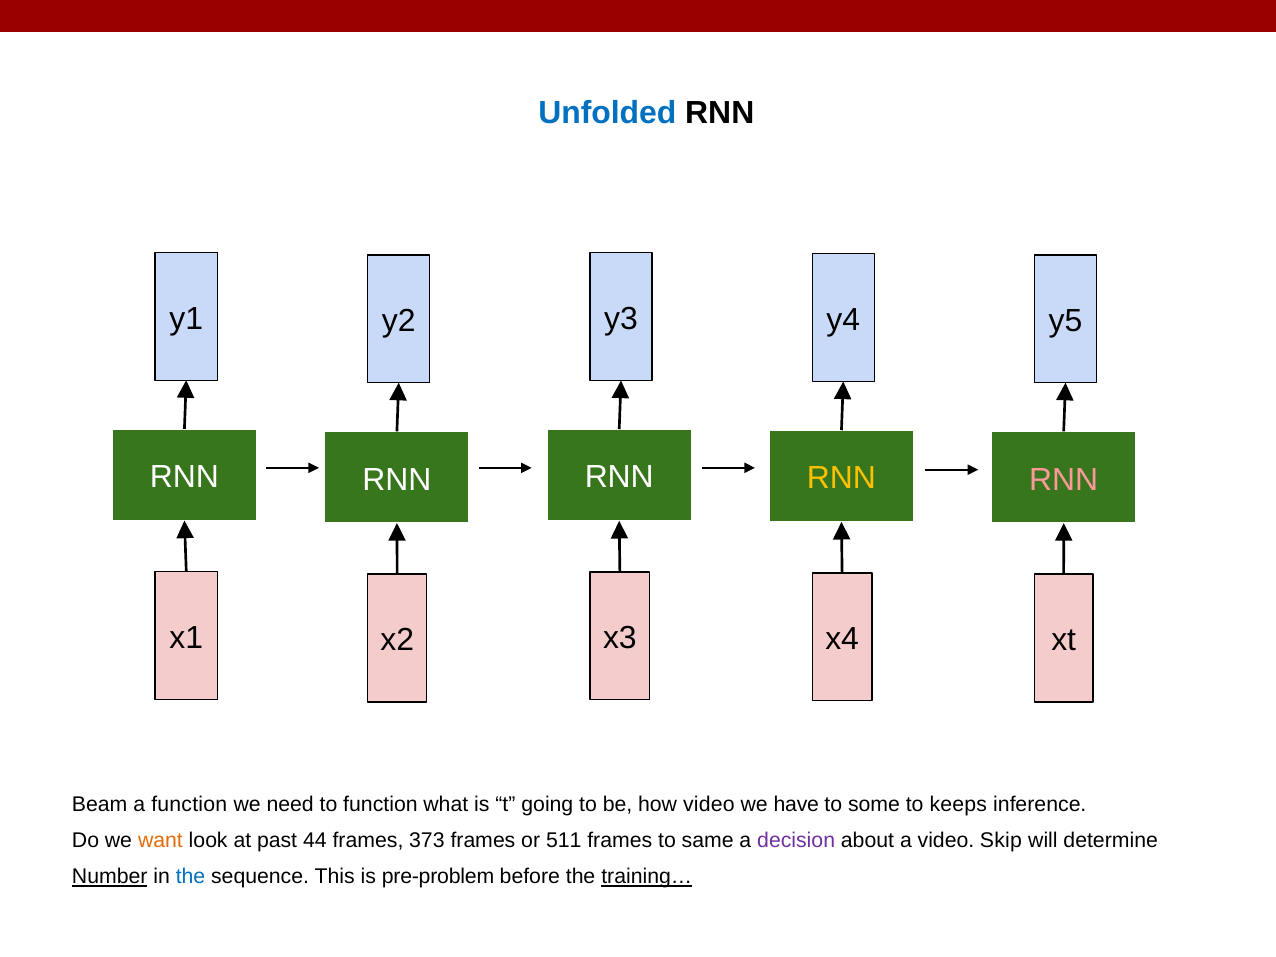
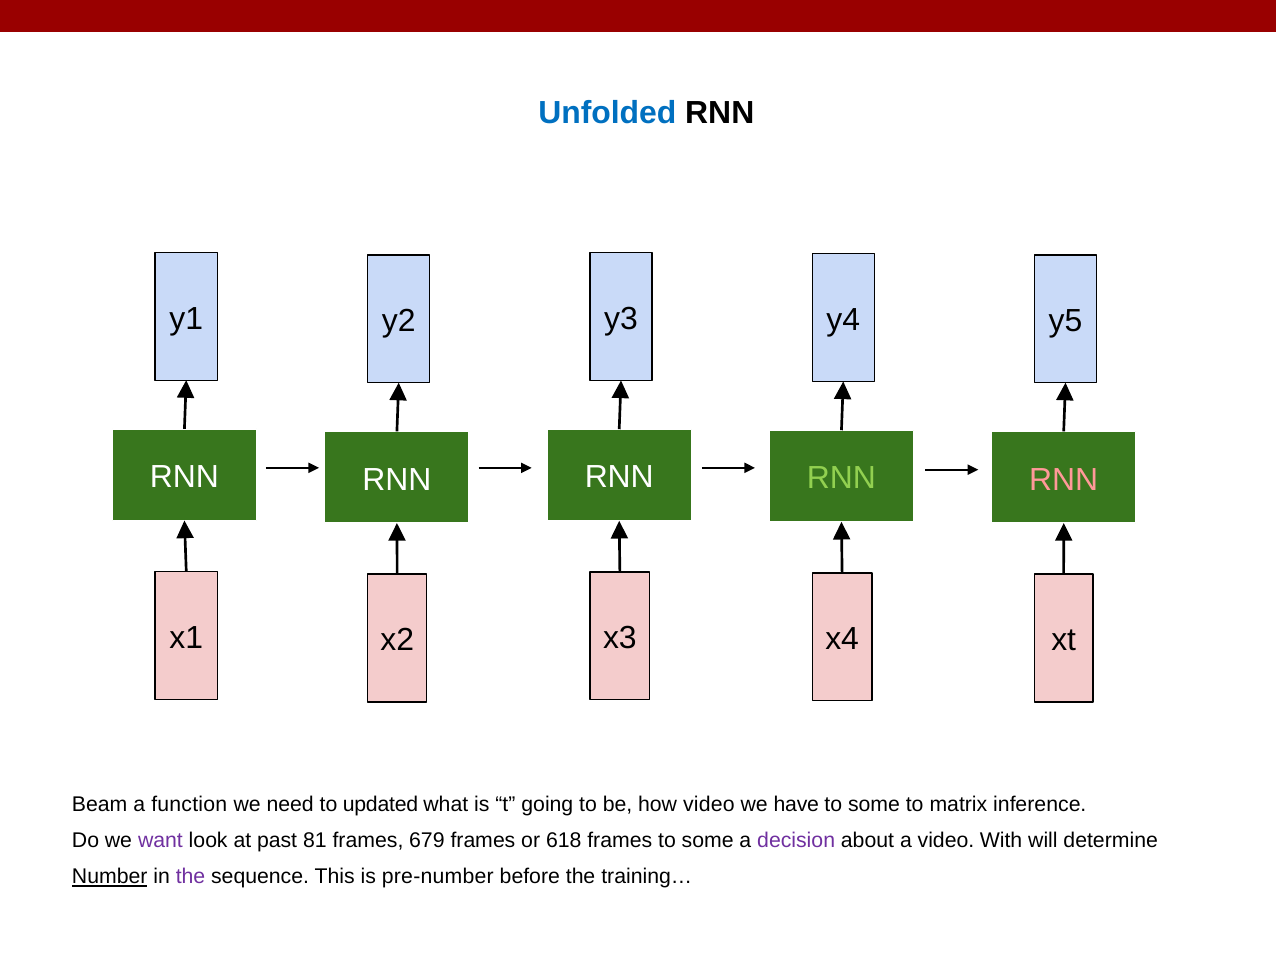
RNN colour: yellow -> light green (841, 478)
to function: function -> updated (381, 804)
keeps: keeps -> matrix (958, 804)
want colour: orange -> purple (160, 841)
44: 44 -> 81 (315, 841)
373: 373 -> 679 (427, 841)
511: 511 -> 618 (564, 841)
frames to same: same -> some (708, 841)
Skip: Skip -> With (1001, 841)
the colour: blue -> purple (191, 877)
pre-problem: pre-problem -> pre-number (438, 877)
training… underline: present -> none (647, 877)
